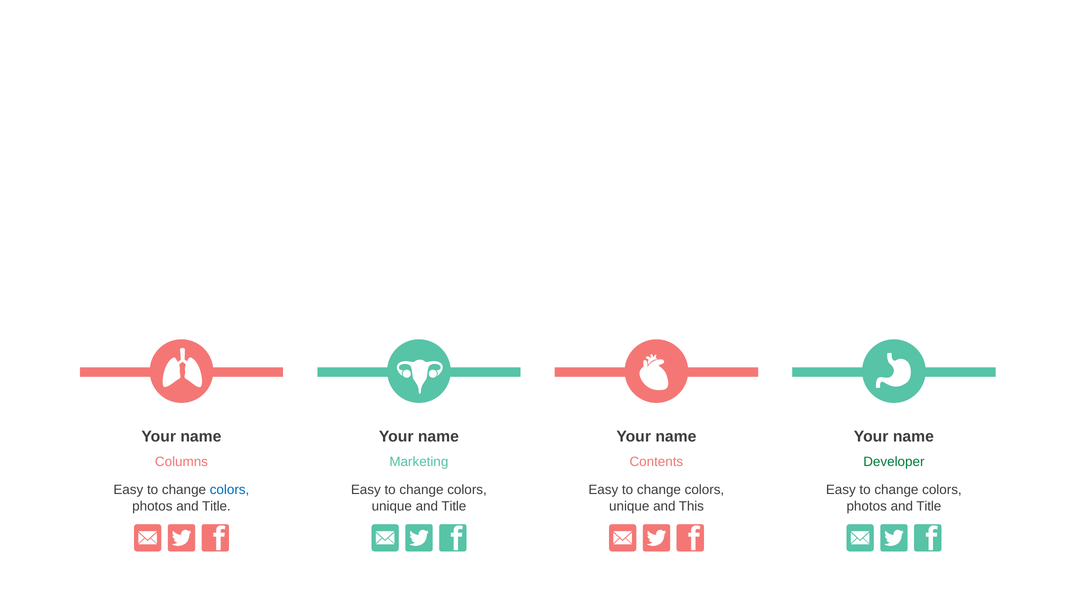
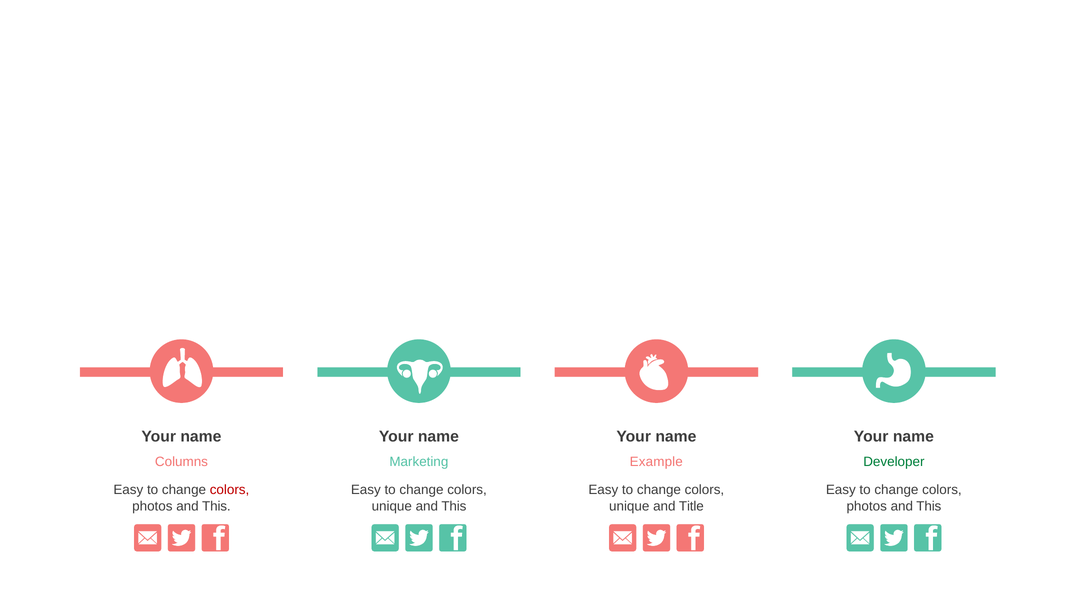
Contents: Contents -> Example (656, 462)
colors colour: blue -> red (230, 490)
Title: Title -> This (216, 506)
Title: Title -> This (454, 506)
This: This -> Title (691, 506)
Title: Title -> This (929, 506)
